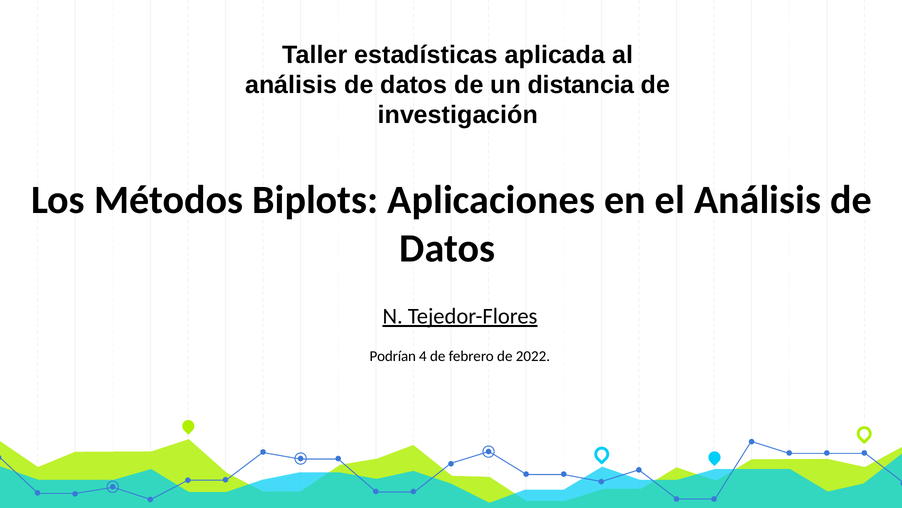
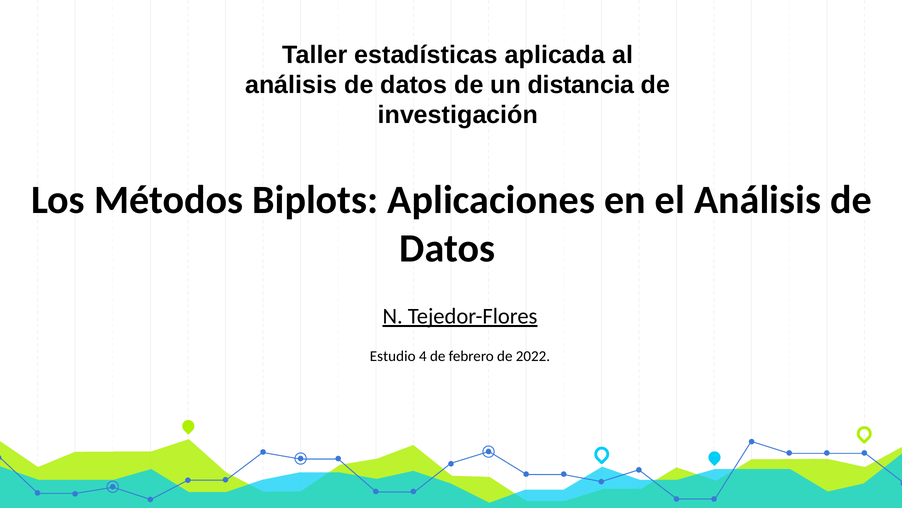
Podrían: Podrían -> Estudio (393, 356)
